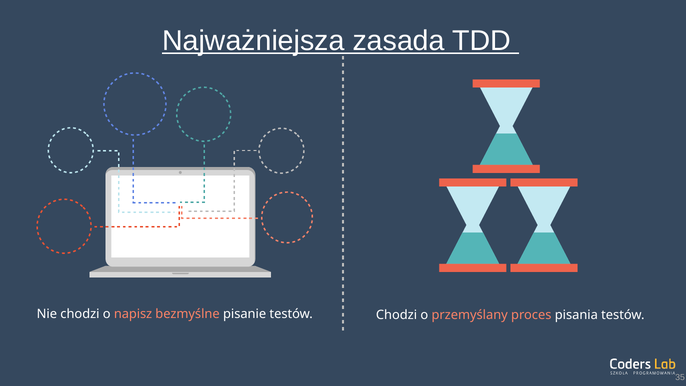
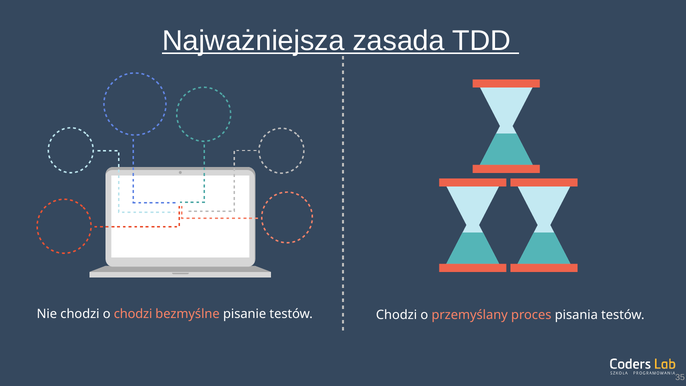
o napisz: napisz -> chodzi (133, 314)
